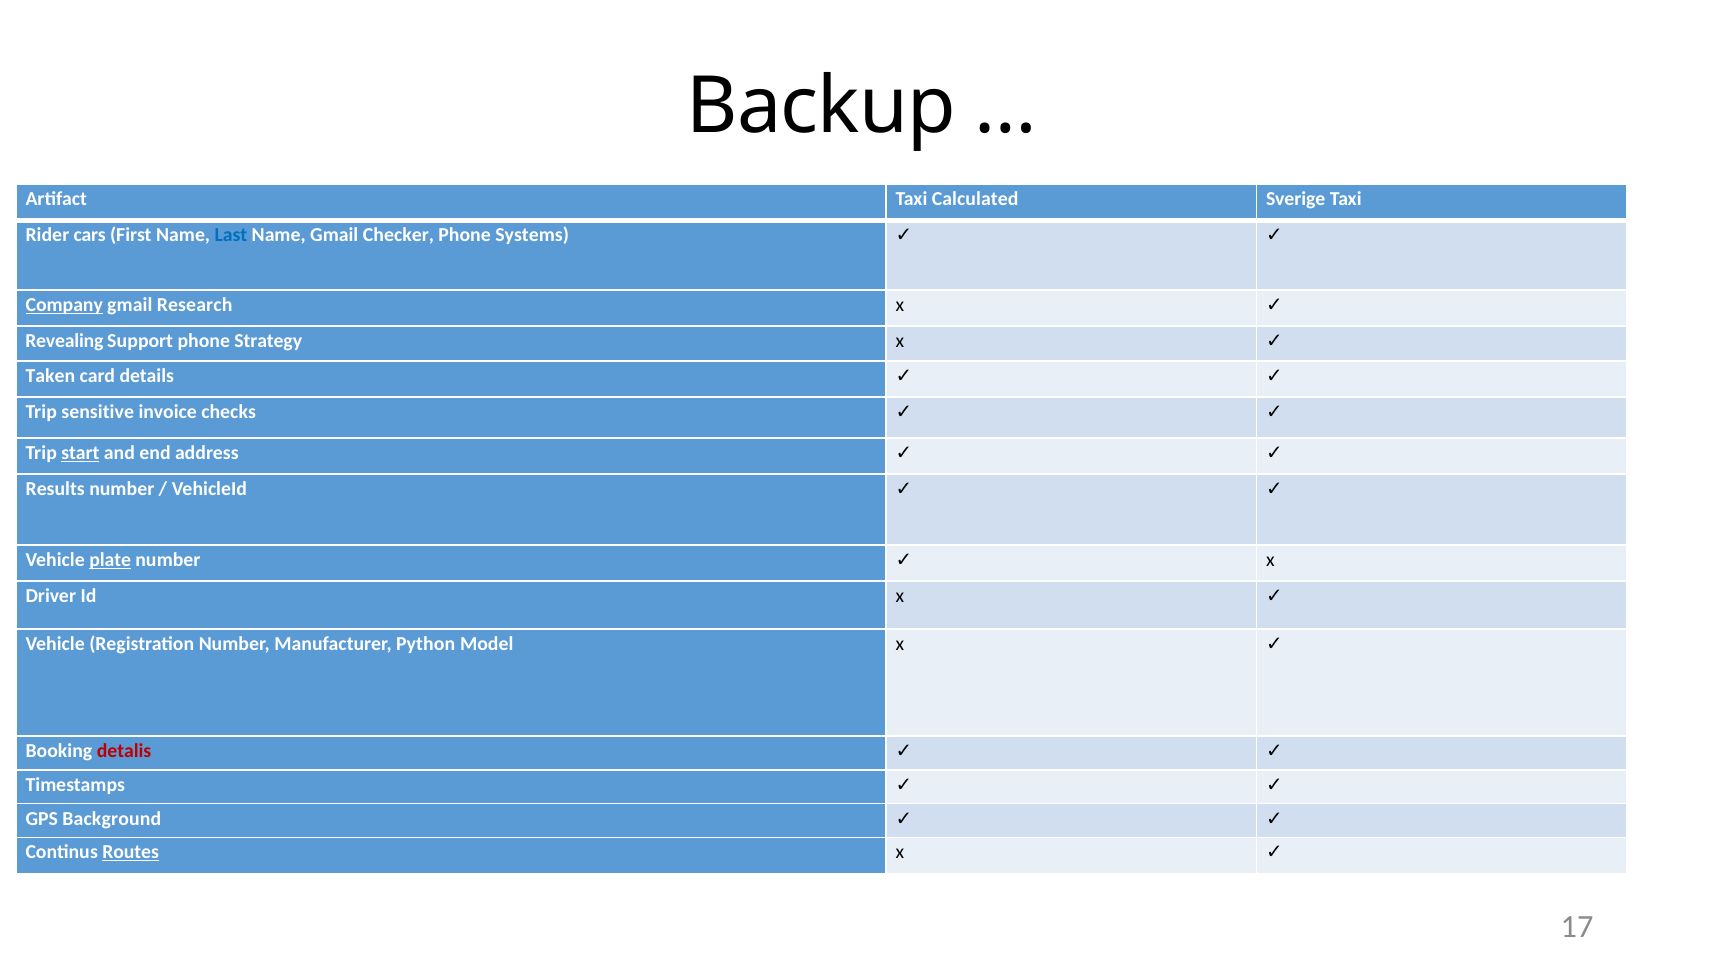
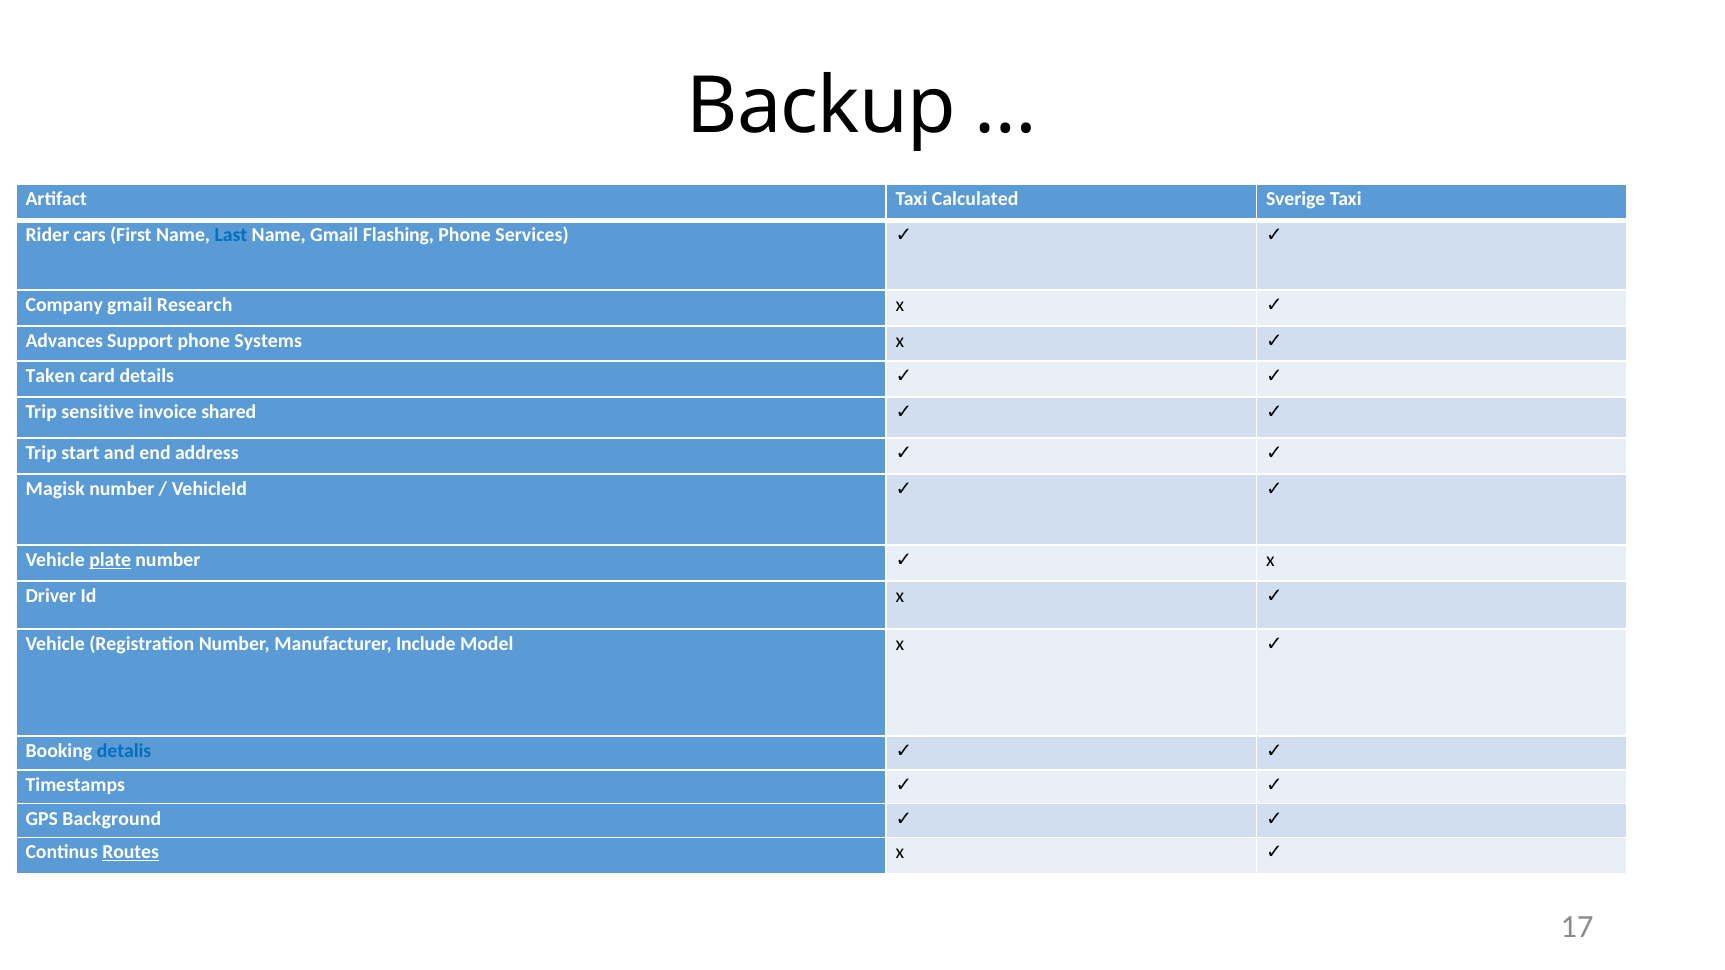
Checker: Checker -> Flashing (399, 235)
Systems: Systems -> Services (532, 235)
Company underline: present -> none (64, 305)
Revealing: Revealing -> Advances (64, 341)
Strategy: Strategy -> Systems (268, 341)
checks: checks -> shared (229, 412)
start underline: present -> none (80, 453)
Results: Results -> Magisk (55, 489)
Python: Python -> Include (426, 644)
detalis colour: red -> blue (124, 751)
